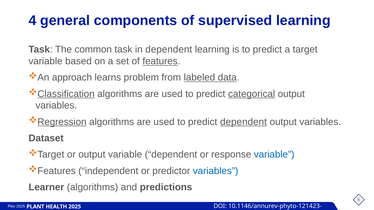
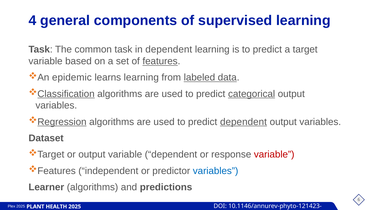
approach: approach -> epidemic (72, 78)
learns problem: problem -> learning (141, 78)
variable colour: blue -> red (274, 155)
